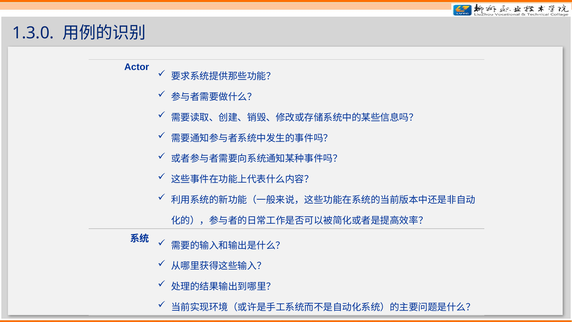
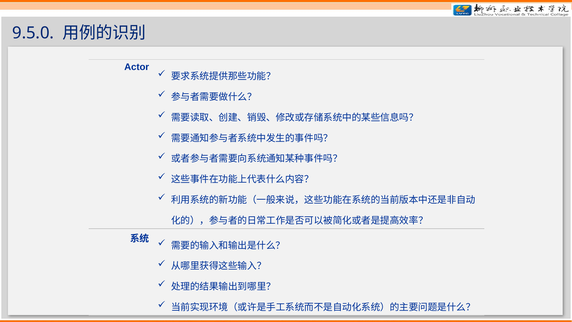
1.3.0: 1.3.0 -> 9.5.0 (33, 33)
